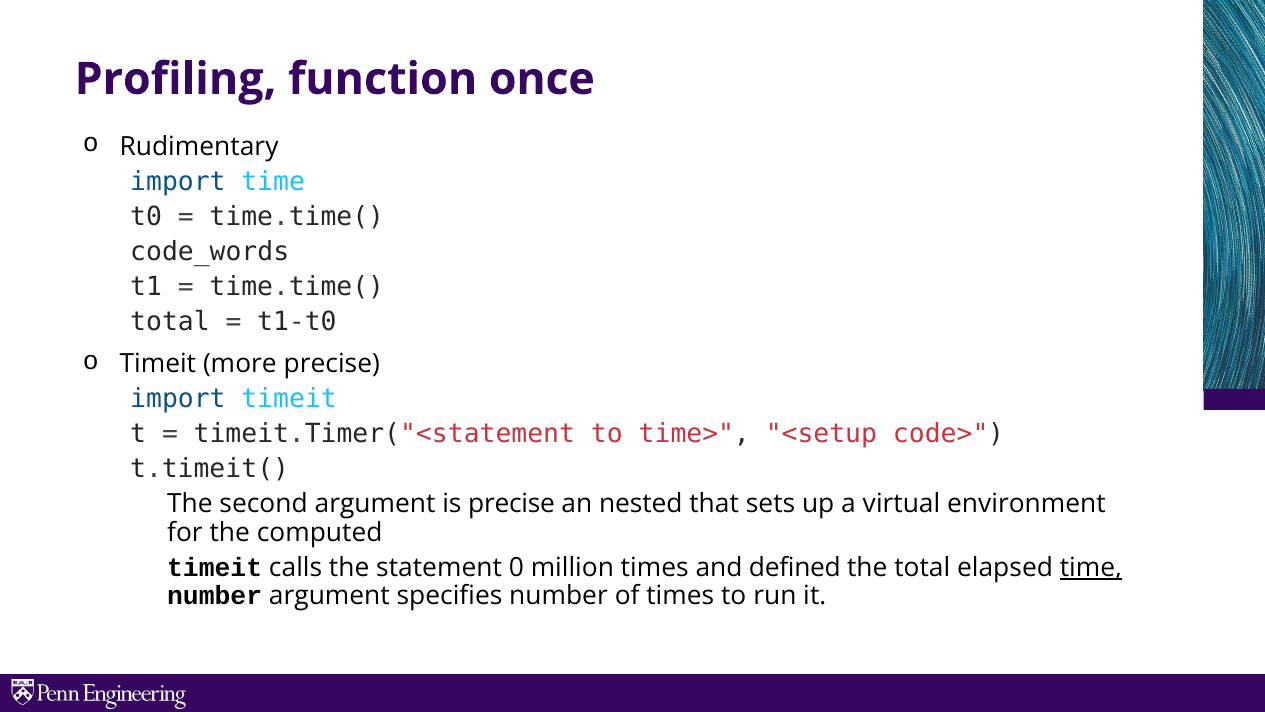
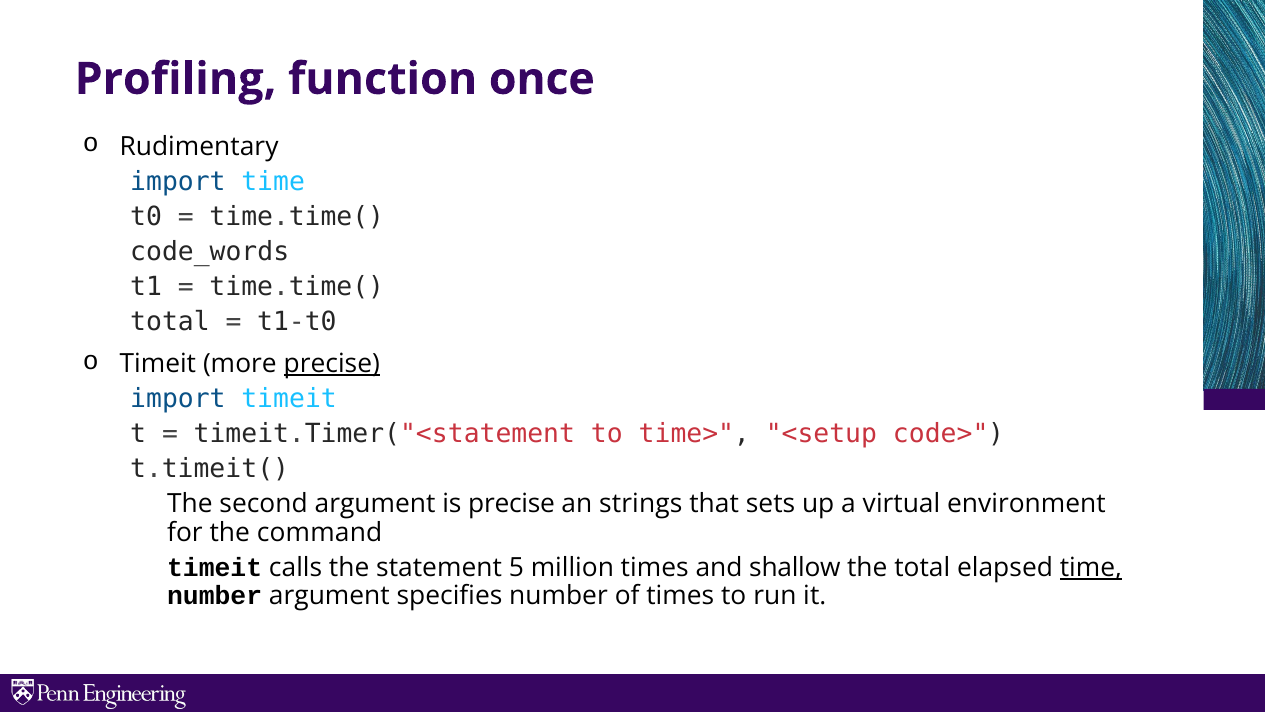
precise underline: none -> present (332, 363)
nested: nested -> strings (641, 504)
computed: computed -> command (320, 532)
0: 0 -> 5 (516, 567)
defined: defined -> shallow (795, 567)
